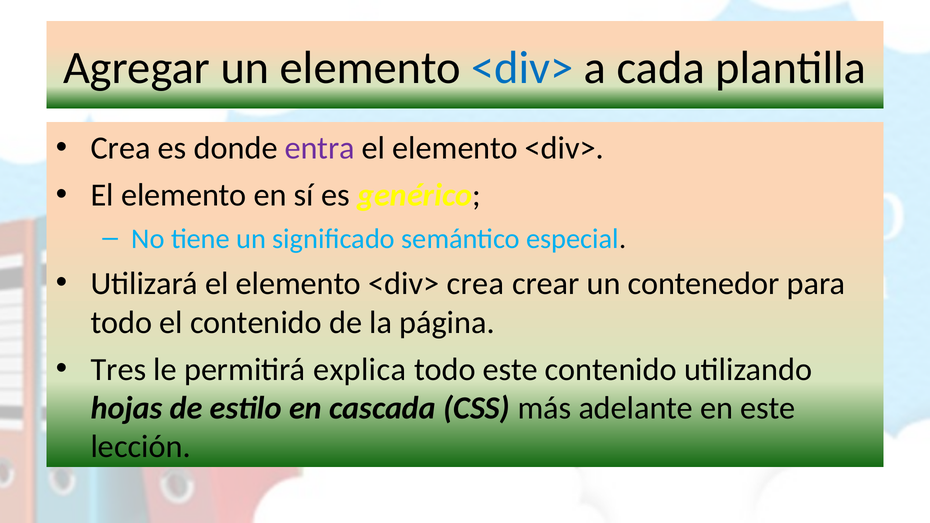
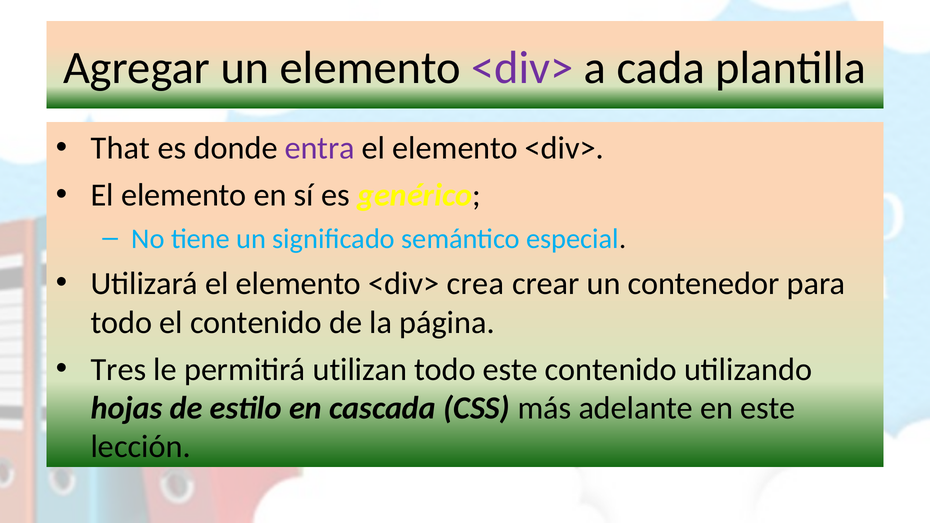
<div> colour: blue -> purple (522, 68)
Crea: Crea -> That (120, 148)
explica: explica -> utilizan (360, 369)
